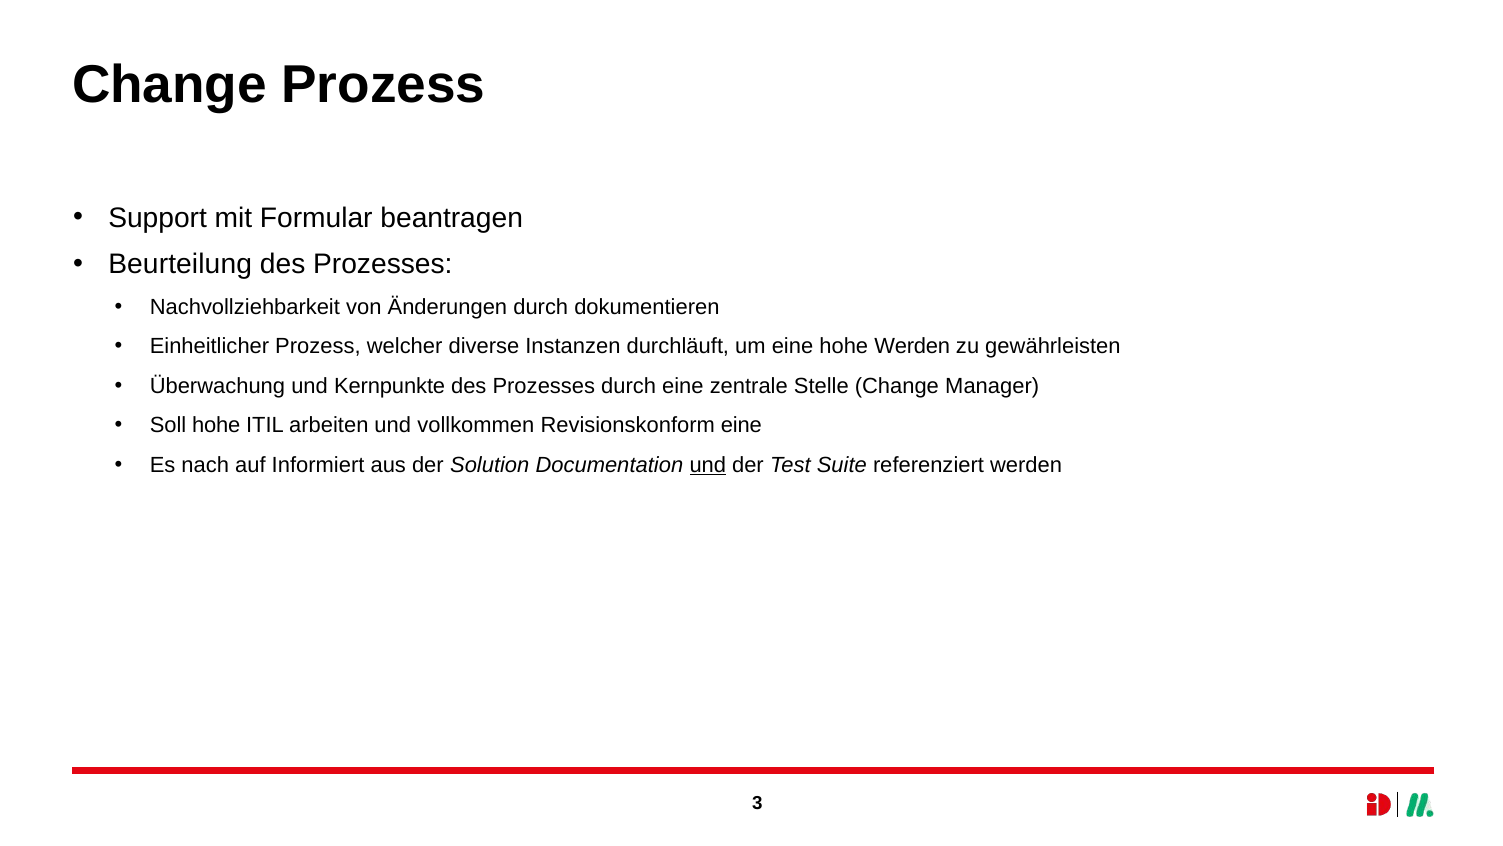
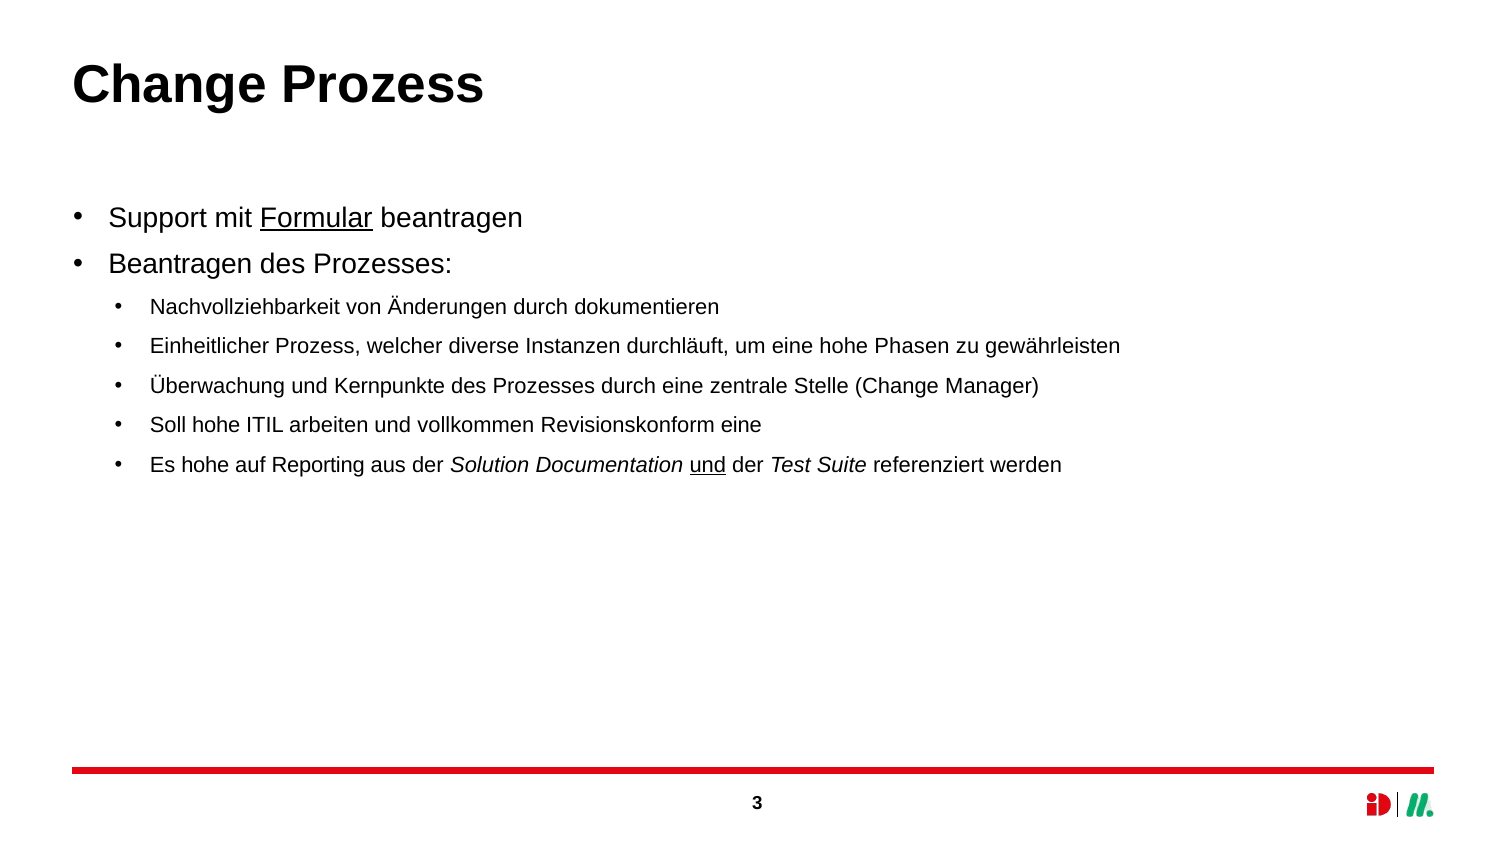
Formular underline: none -> present (316, 218)
Beurteilung: Beurteilung -> Beantragen (180, 264)
hohe Werden: Werden -> Phasen (912, 347)
Es nach: nach -> hohe (205, 465)
Informiert: Informiert -> Reporting (318, 465)
